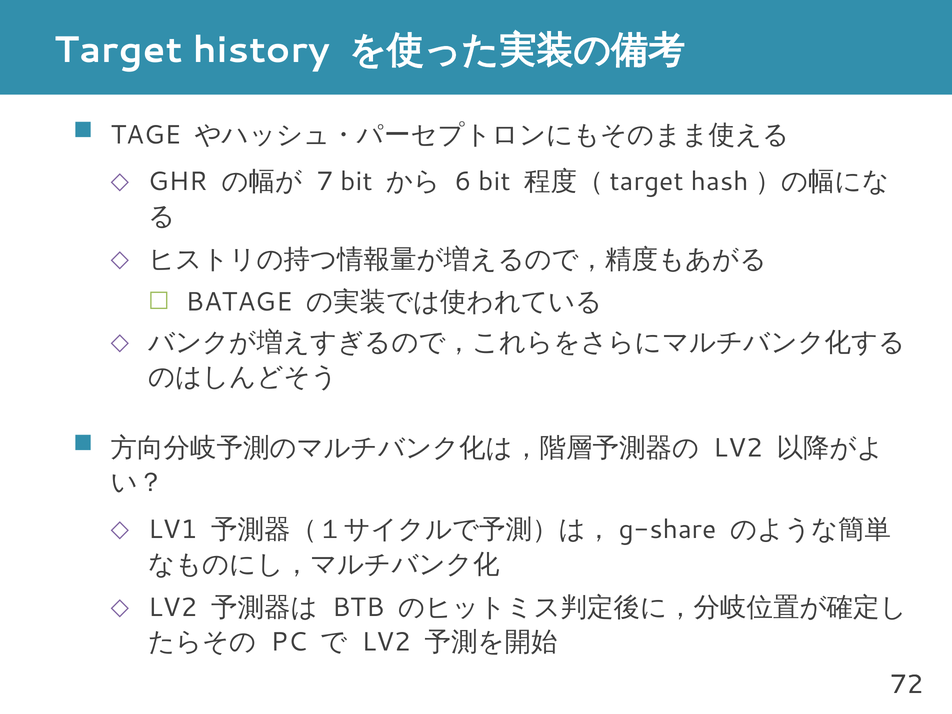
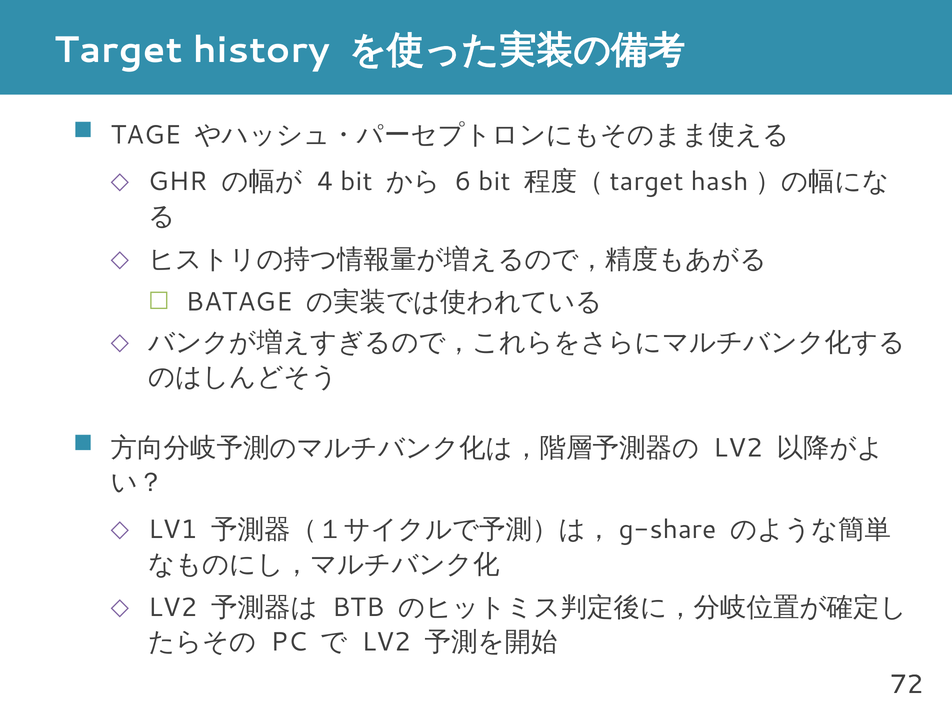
7: 7 -> 4 (325, 182)
